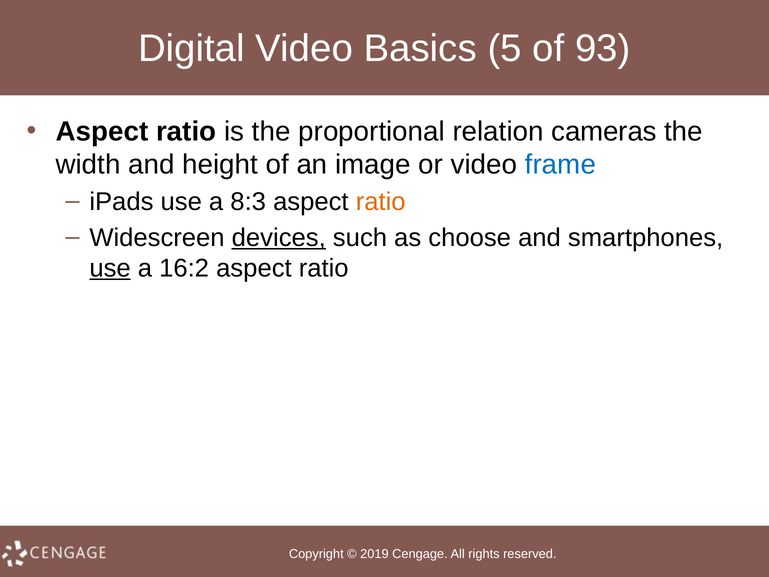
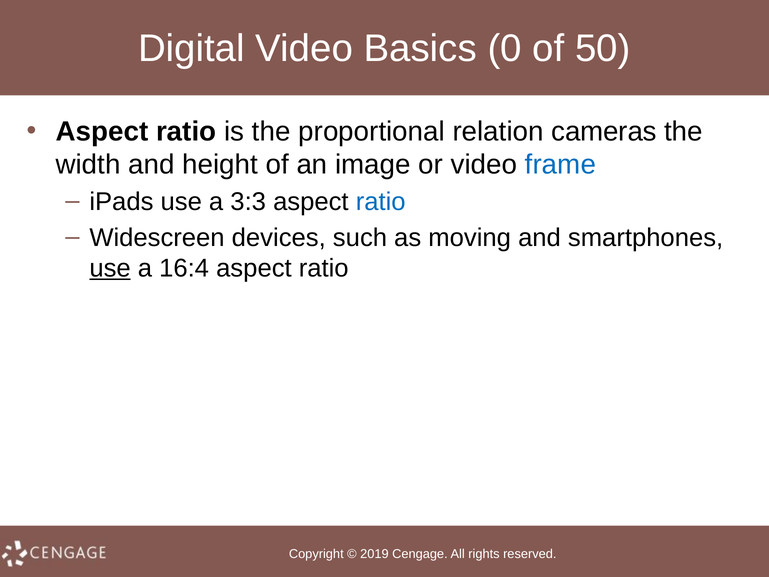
5: 5 -> 0 (505, 49)
93: 93 -> 50 (603, 49)
8:3: 8:3 -> 3:3 (248, 202)
ratio colour: orange -> blue (381, 202)
devices underline: present -> none (279, 238)
choose: choose -> moving (470, 238)
16:2: 16:2 -> 16:4 (184, 268)
